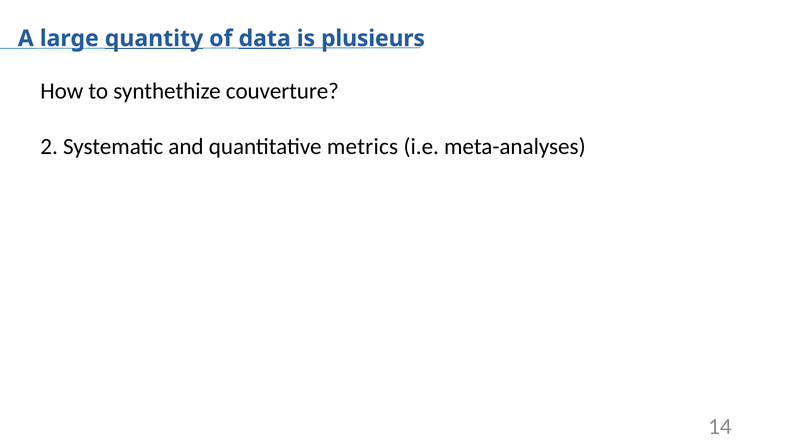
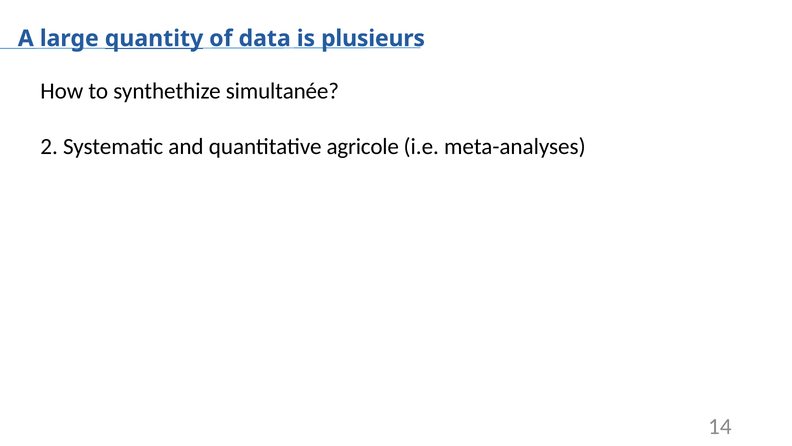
data underline: present -> none (265, 38)
couverture: couverture -> simultanée (282, 91)
metrics: metrics -> agricole (363, 146)
